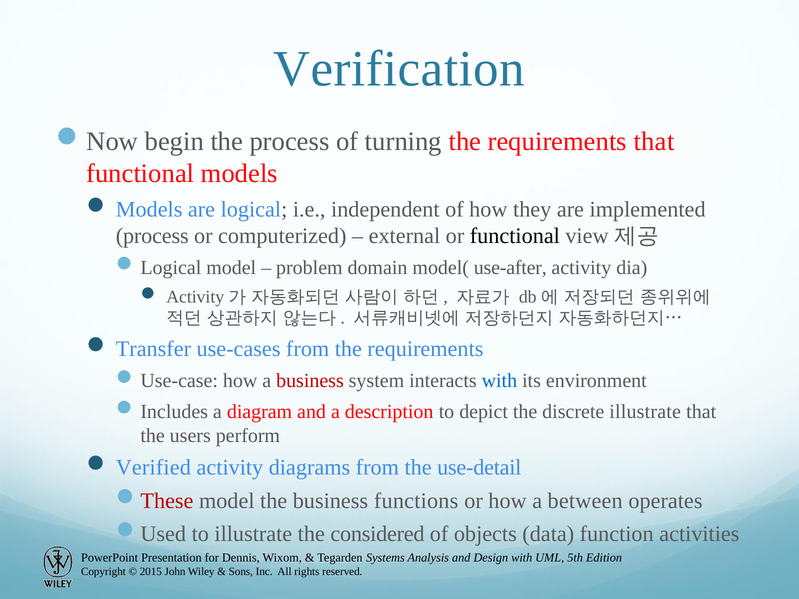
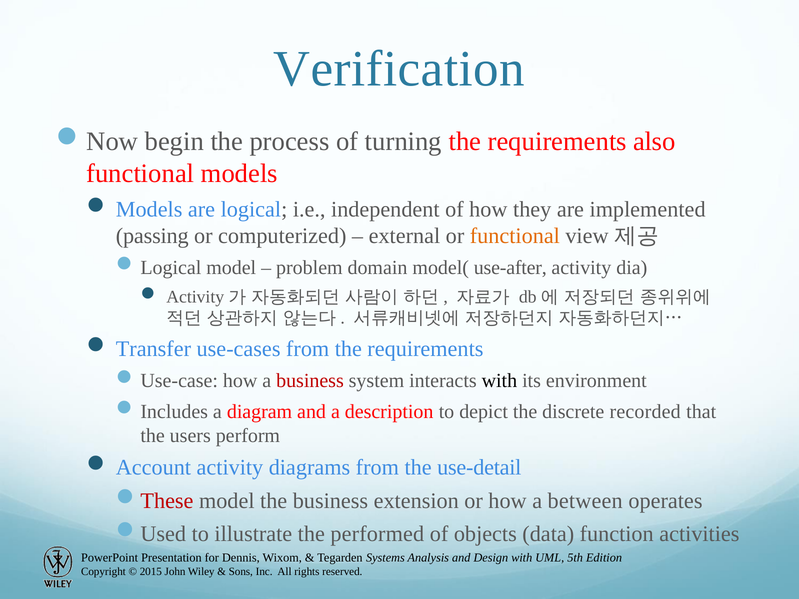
requirements that: that -> also (654, 142)
process: process -> passing (152, 236)
functional colour: black -> orange (515, 236)
with colour: blue -> black (499, 381)
discrete illustrate: illustrate -> recorded (645, 412)
Verified: Verified -> Account (153, 468)
functions: functions -> extension (416, 501)
considered: considered -> performed (377, 534)
